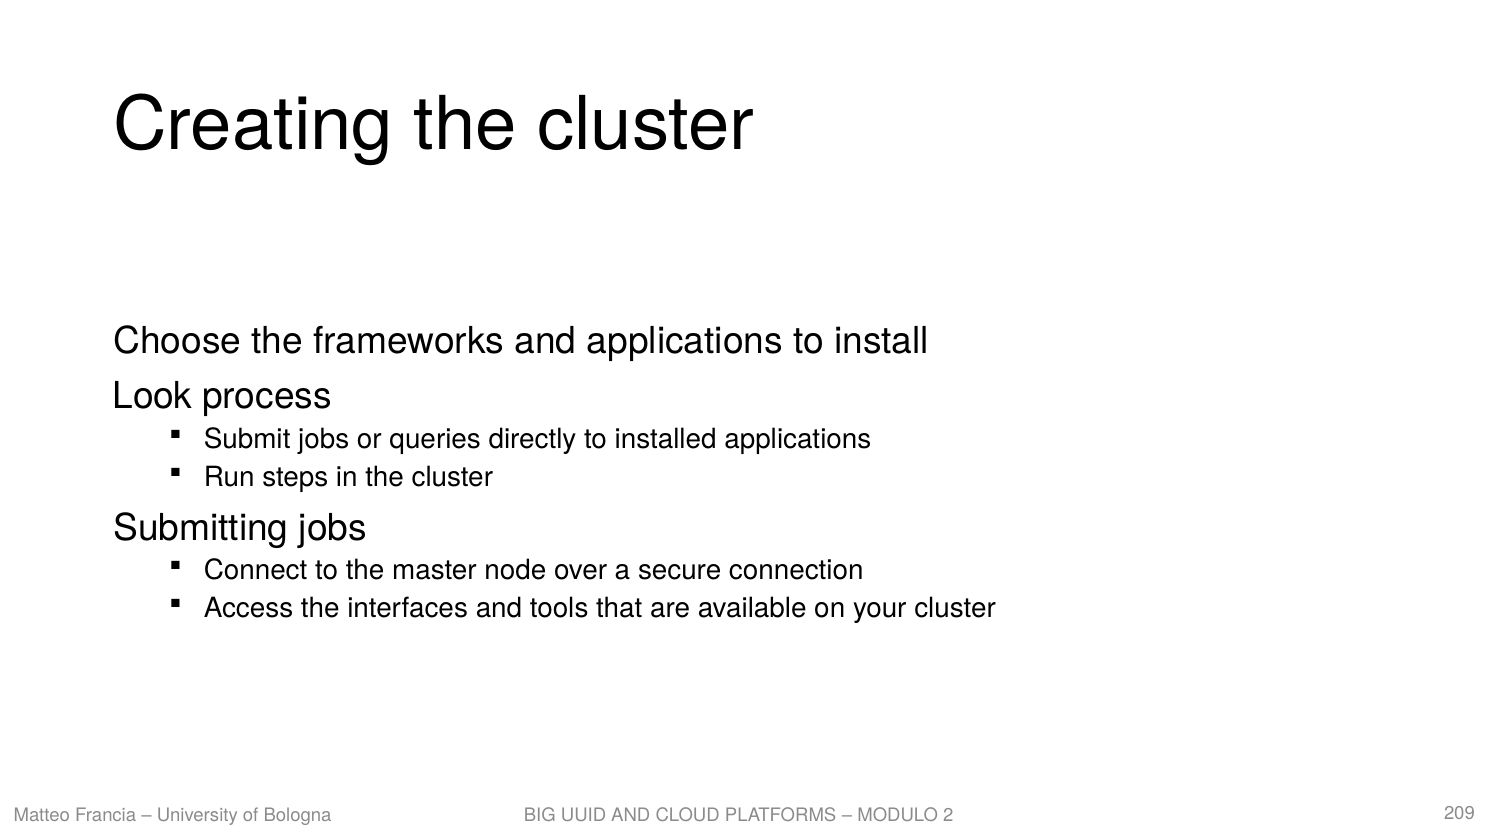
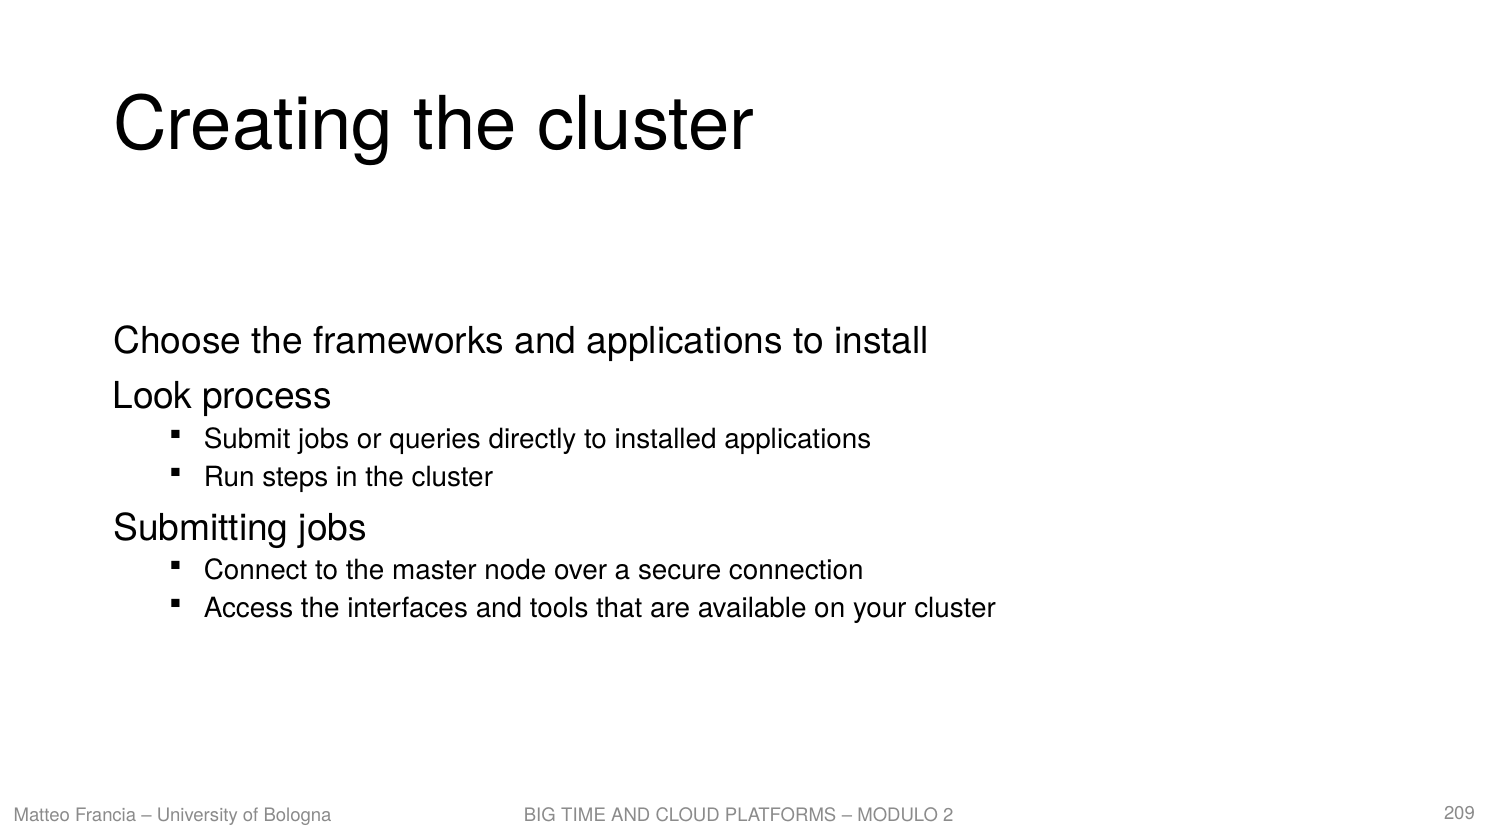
UUID: UUID -> TIME (583, 815)
